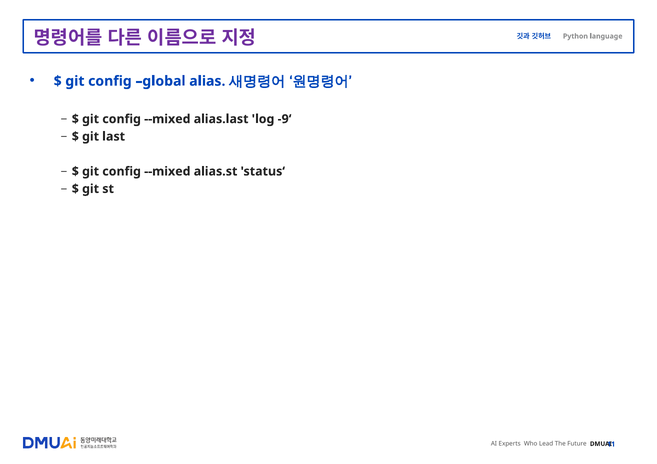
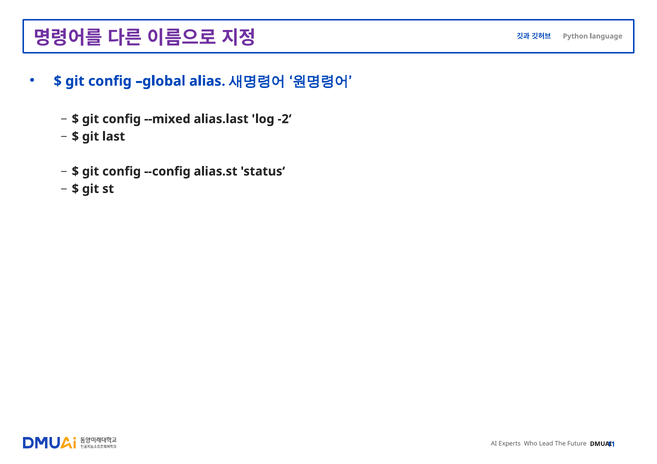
-9‘: -9‘ -> -2‘ (285, 119)
--mixed: --mixed -> --config (167, 172)
